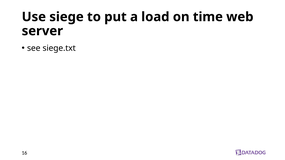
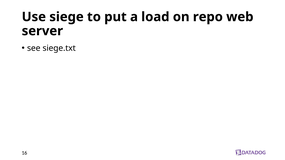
time: time -> repo (208, 17)
